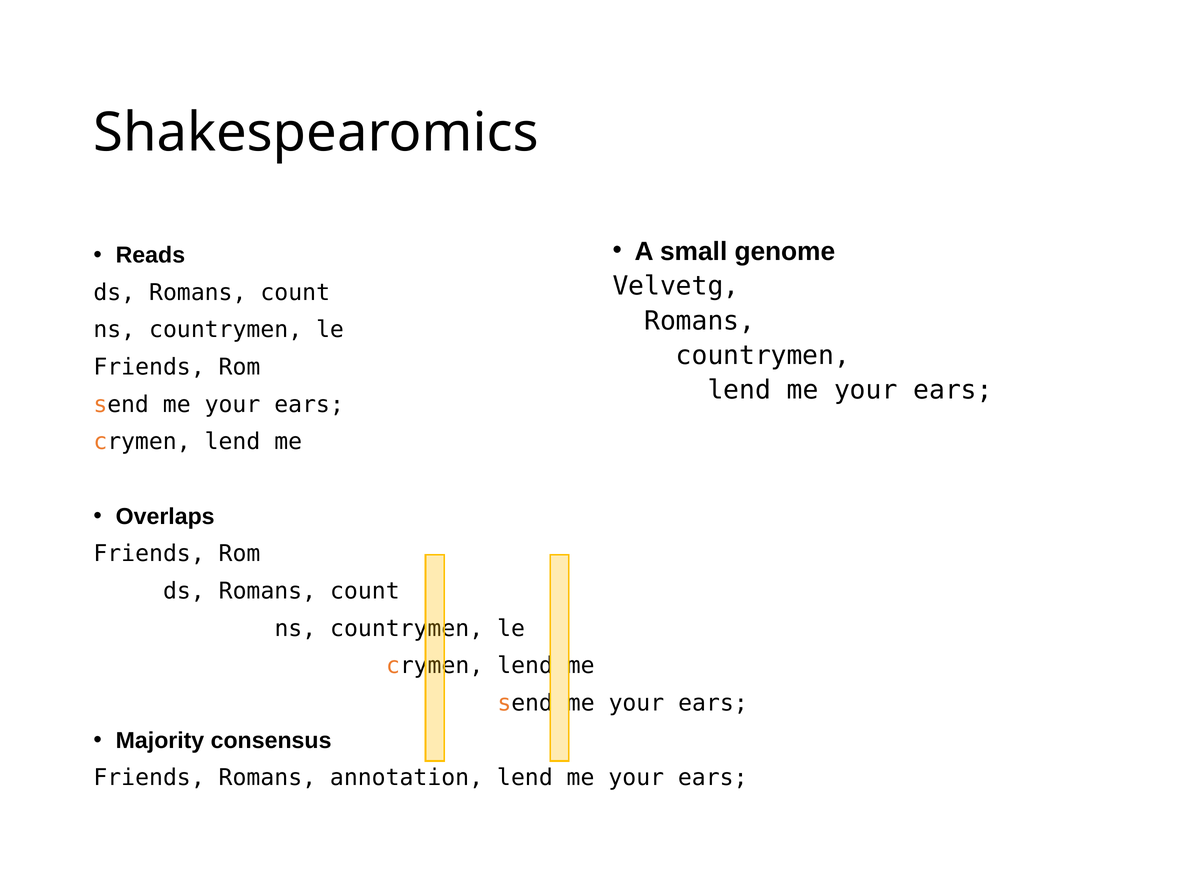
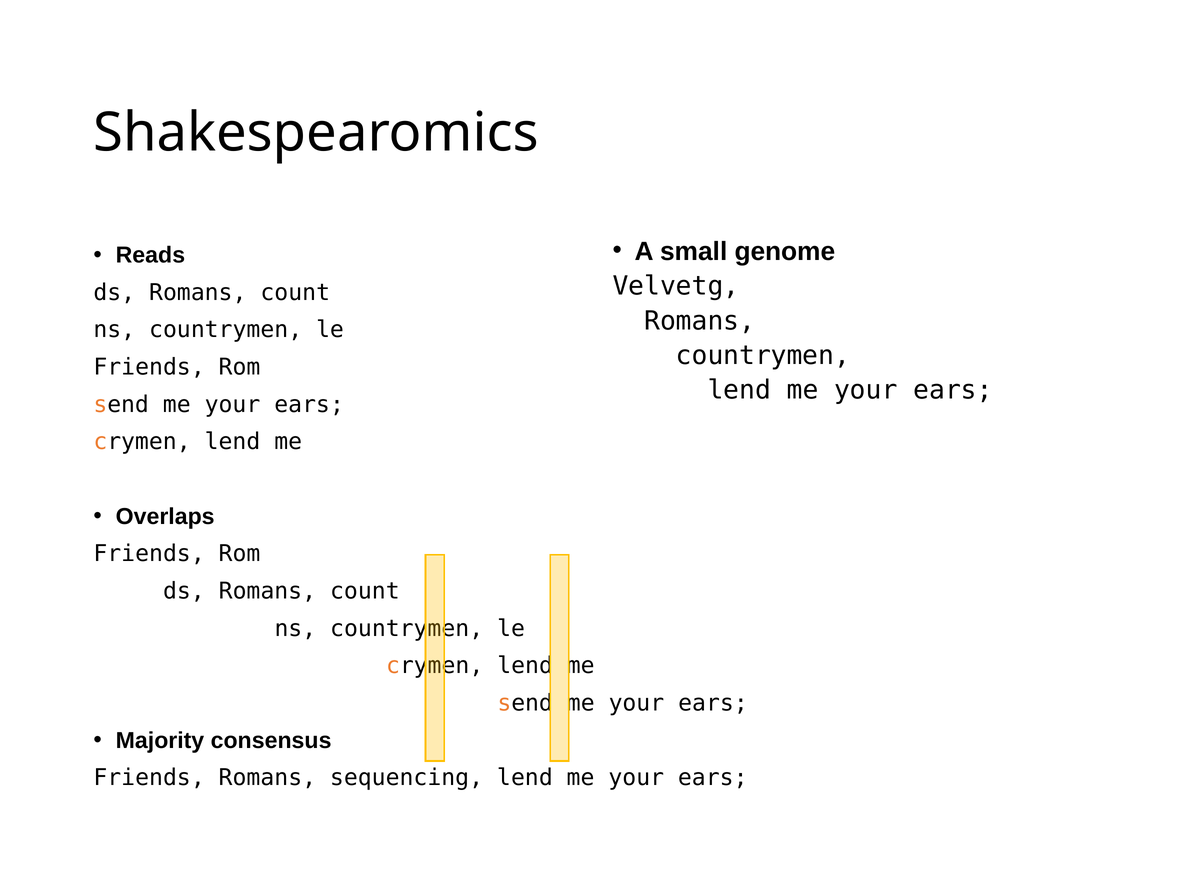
annotation: annotation -> sequencing (407, 778)
